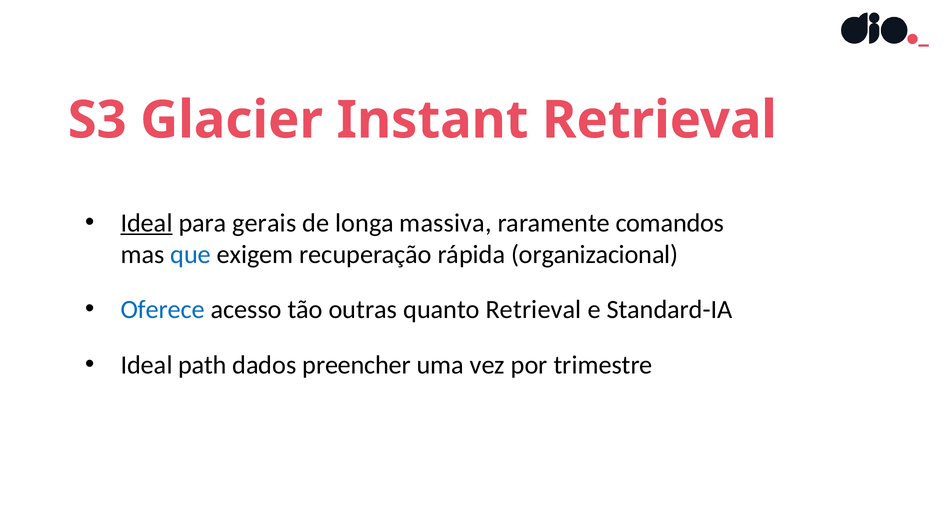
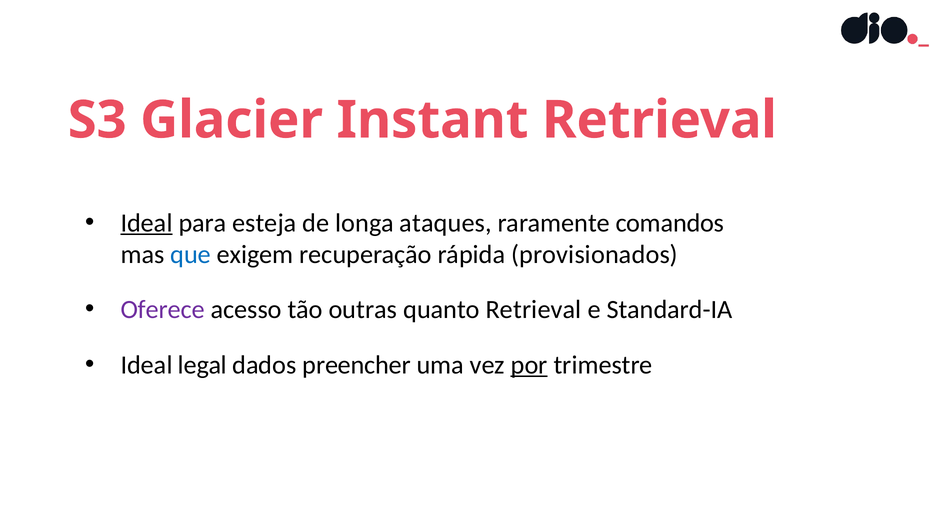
gerais: gerais -> esteja (264, 223)
massiva: massiva -> ataques (446, 223)
organizacional: organizacional -> provisionados (595, 255)
Oferece colour: blue -> purple (163, 310)
path: path -> legal (202, 365)
por underline: none -> present (529, 365)
